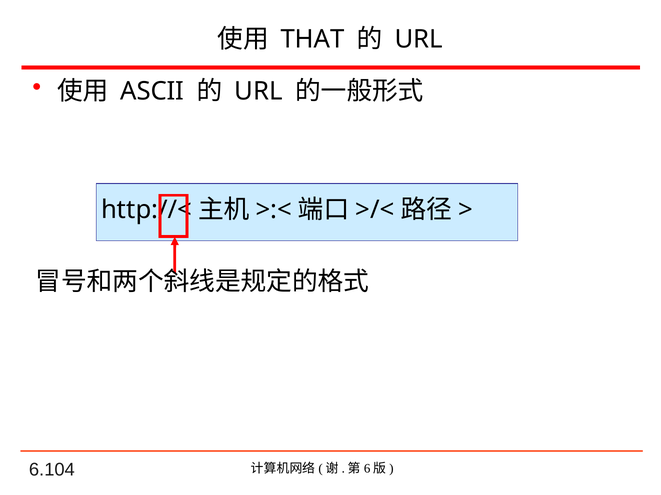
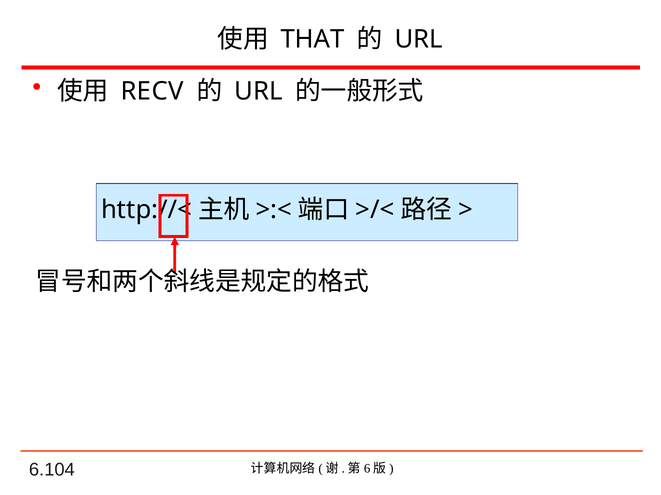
ASCII: ASCII -> RECV (152, 91)
